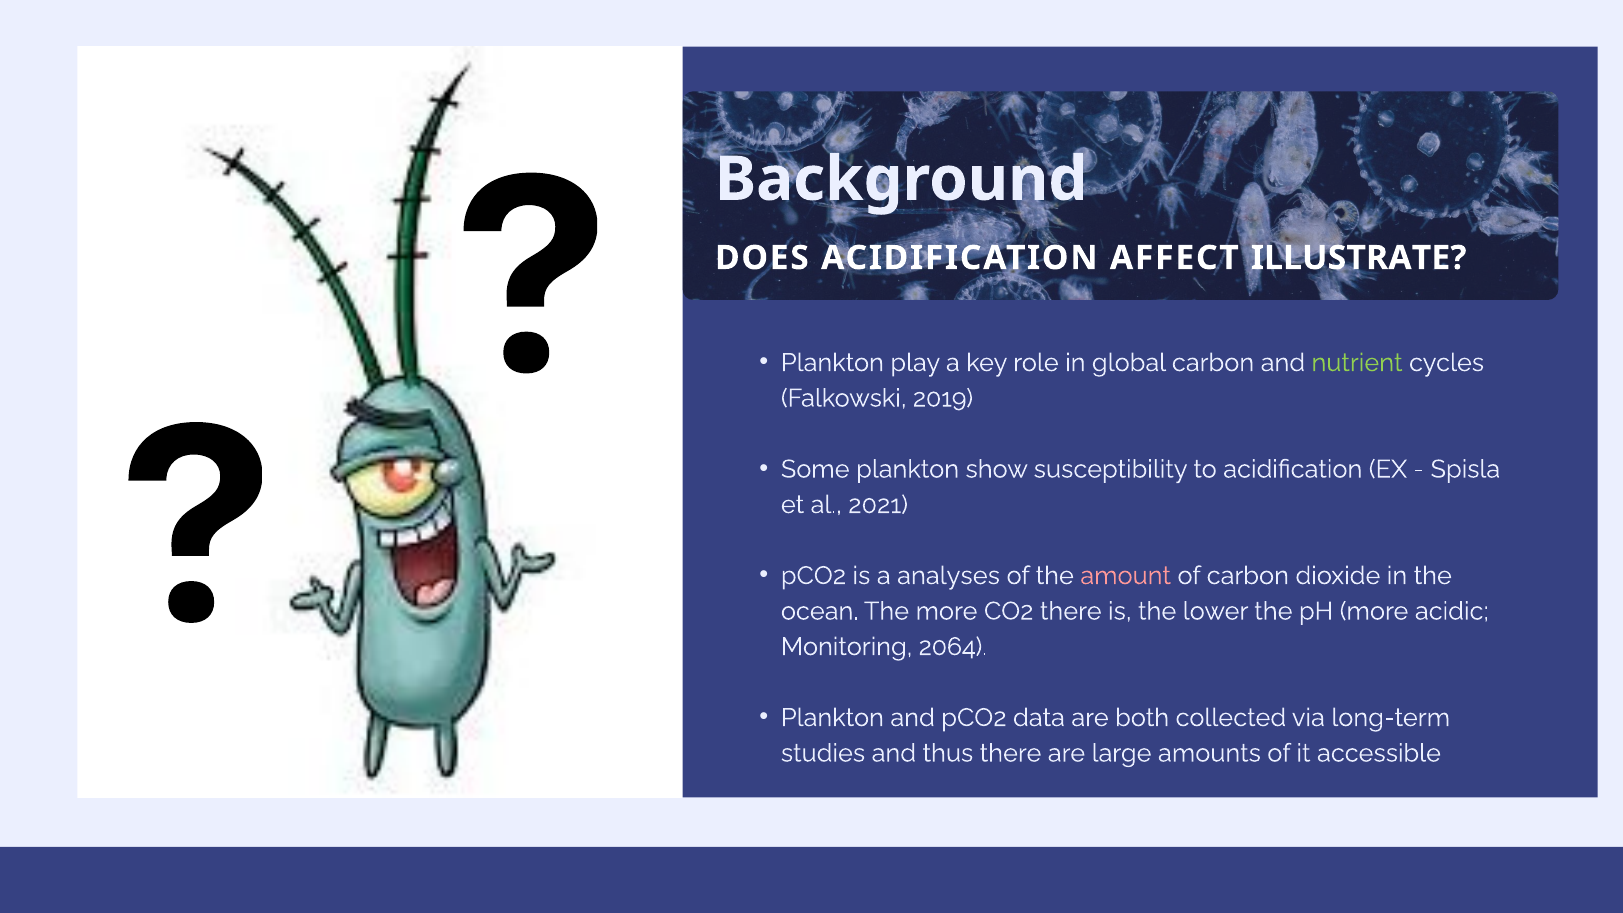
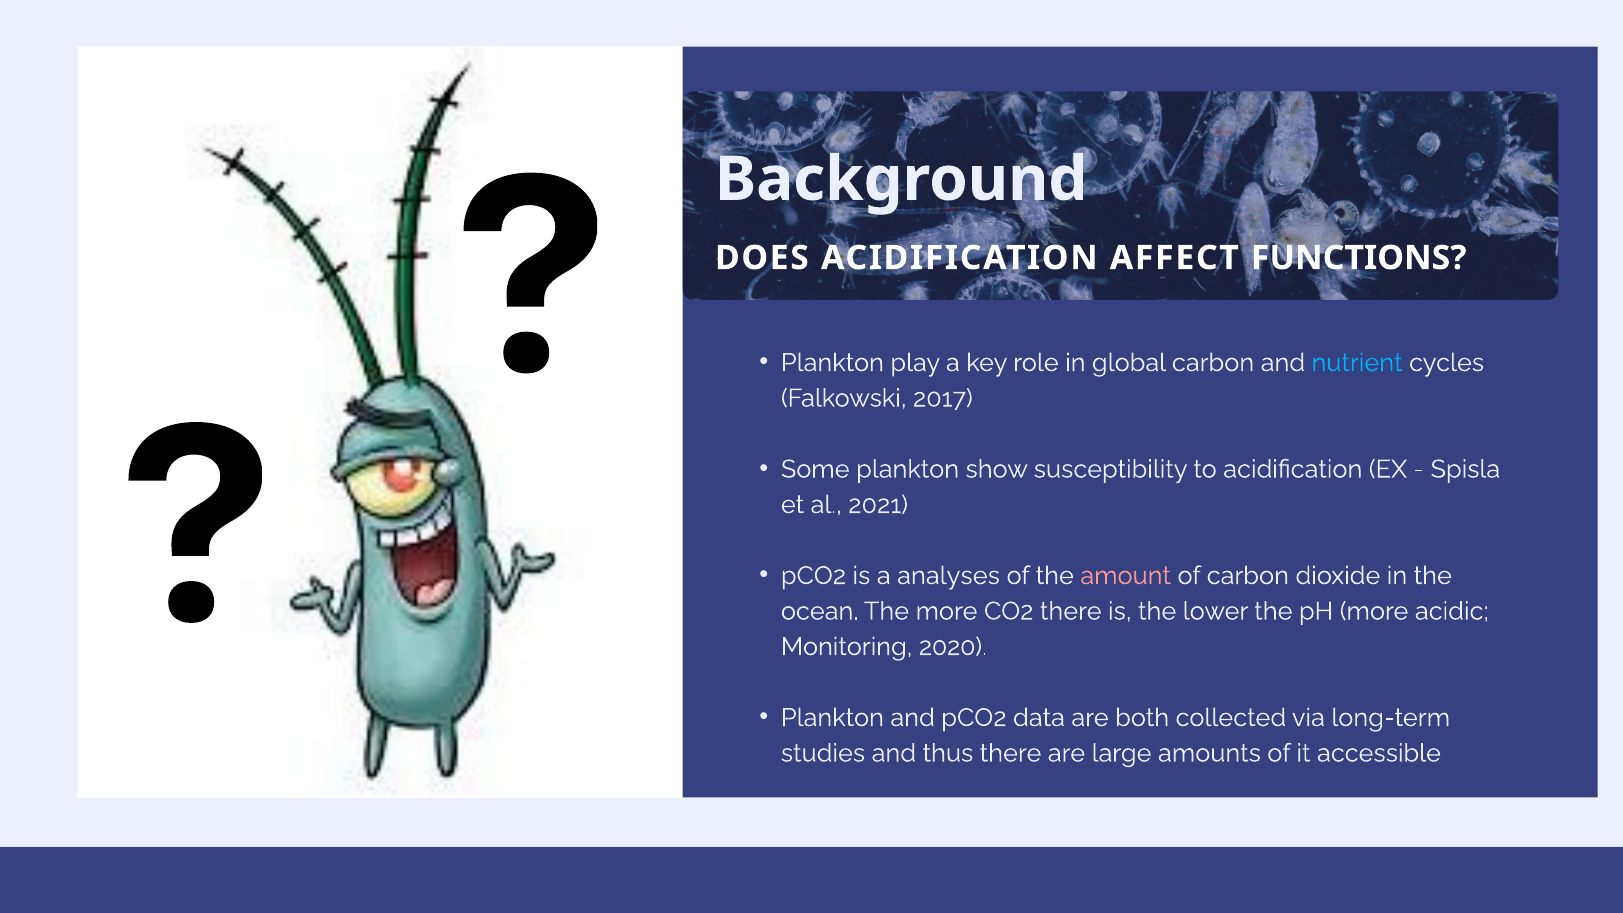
ILLUSTRATE: ILLUSTRATE -> FUNCTIONS (1359, 258)
nutrient colour: light green -> light blue (1357, 363)
2019: 2019 -> 2017 (943, 398)
2064: 2064 -> 2020 (953, 647)
